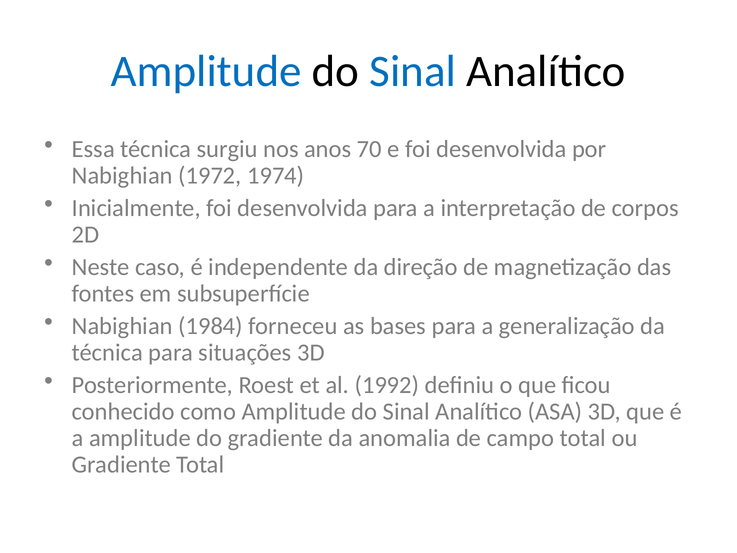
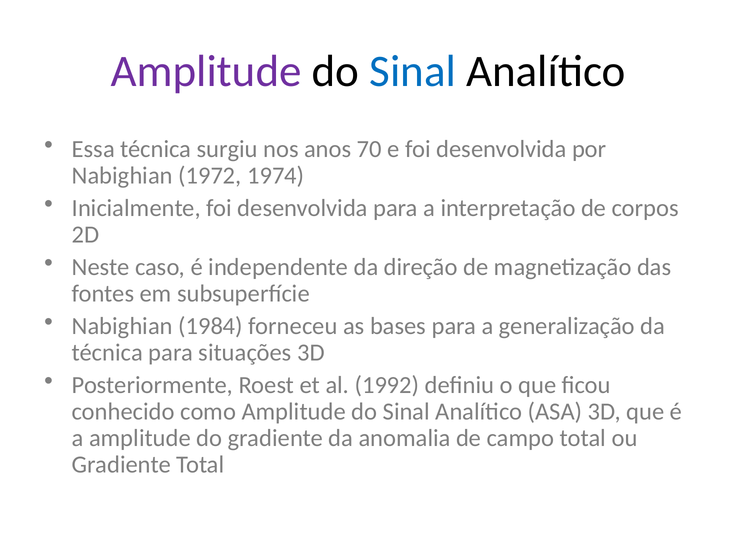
Amplitude colour: blue -> purple (206, 71)
